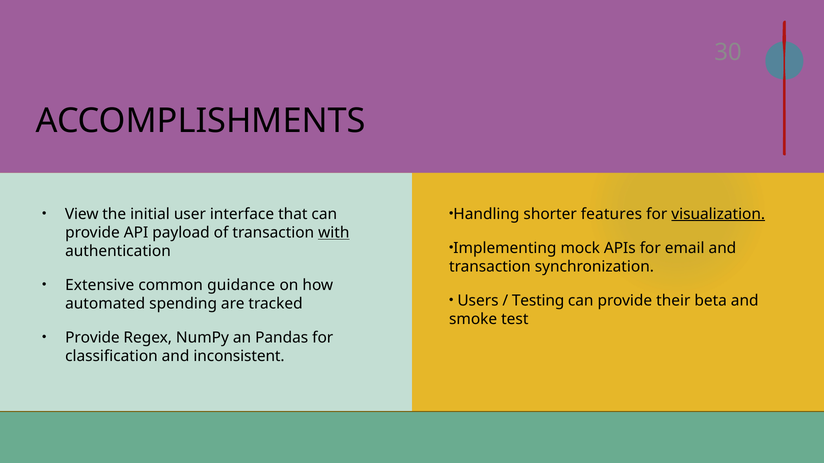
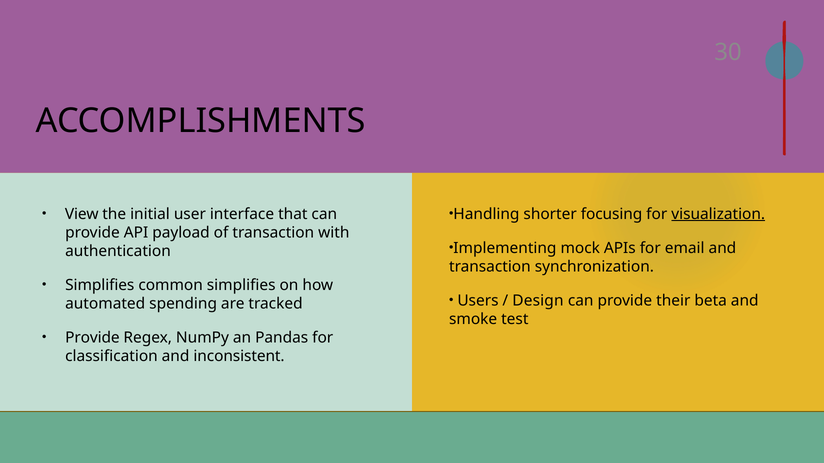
features: features -> focusing (612, 214)
with underline: present -> none (334, 233)
Extensive: Extensive -> Simplifies (100, 285)
common guidance: guidance -> simplifies (241, 285)
Testing: Testing -> Design (538, 301)
